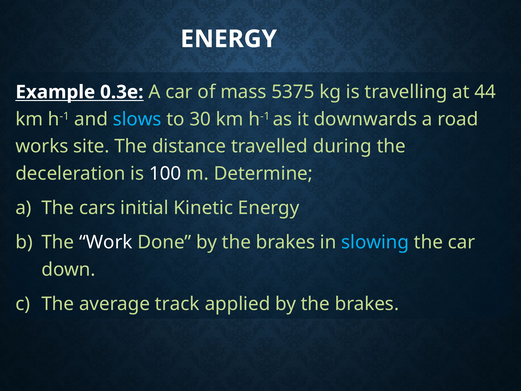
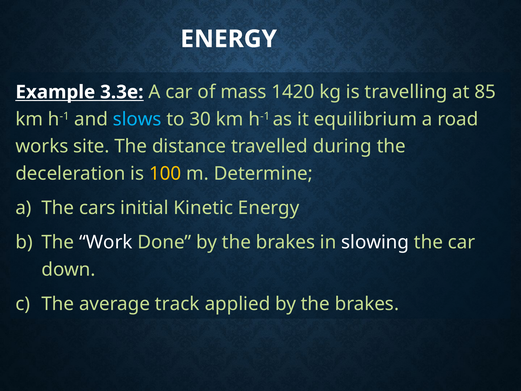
0.3e: 0.3e -> 3.3e (122, 92)
5375: 5375 -> 1420 (293, 92)
44: 44 -> 85 (485, 92)
downwards: downwards -> equilibrium (365, 119)
100 colour: white -> yellow (165, 173)
slowing colour: light blue -> white (375, 242)
